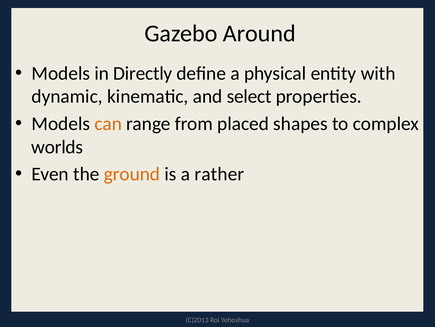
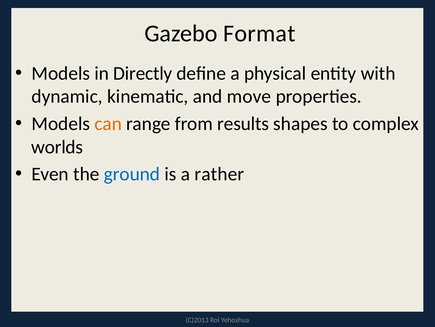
Around: Around -> Format (259, 33)
select: select -> move (249, 96)
placed: placed -> results (243, 123)
ground colour: orange -> blue (132, 174)
